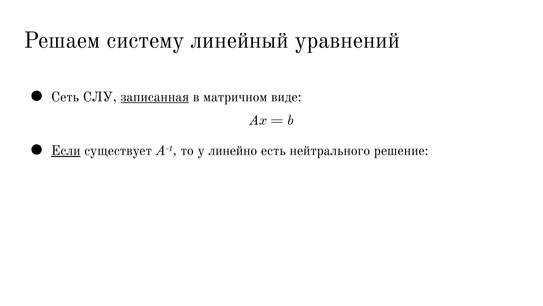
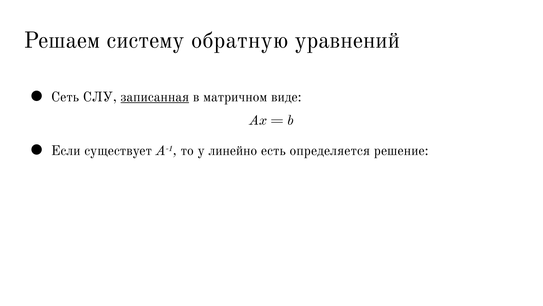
линейный: линейный -> обратную (240, 40)
Если underline: present -> none (66, 150)
нейтрального: нейтрального -> определяется (330, 150)
